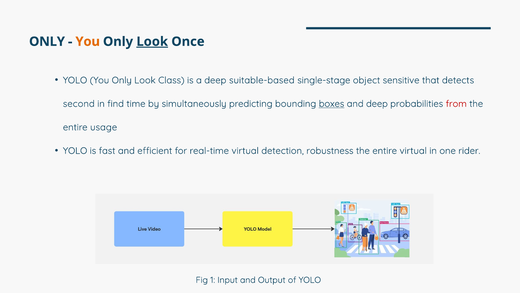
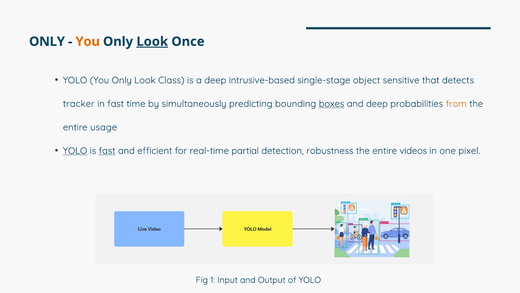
suitable-based: suitable-based -> intrusive-based (262, 80)
second: second -> tracker (79, 104)
in find: find -> fast (116, 104)
from colour: red -> orange (456, 104)
YOLO underline: none -> present (75, 151)
fast underline: none -> present (107, 151)
real-time virtual: virtual -> partial (245, 151)
entire virtual: virtual -> videos (413, 151)
rider: rider -> pixel (469, 151)
